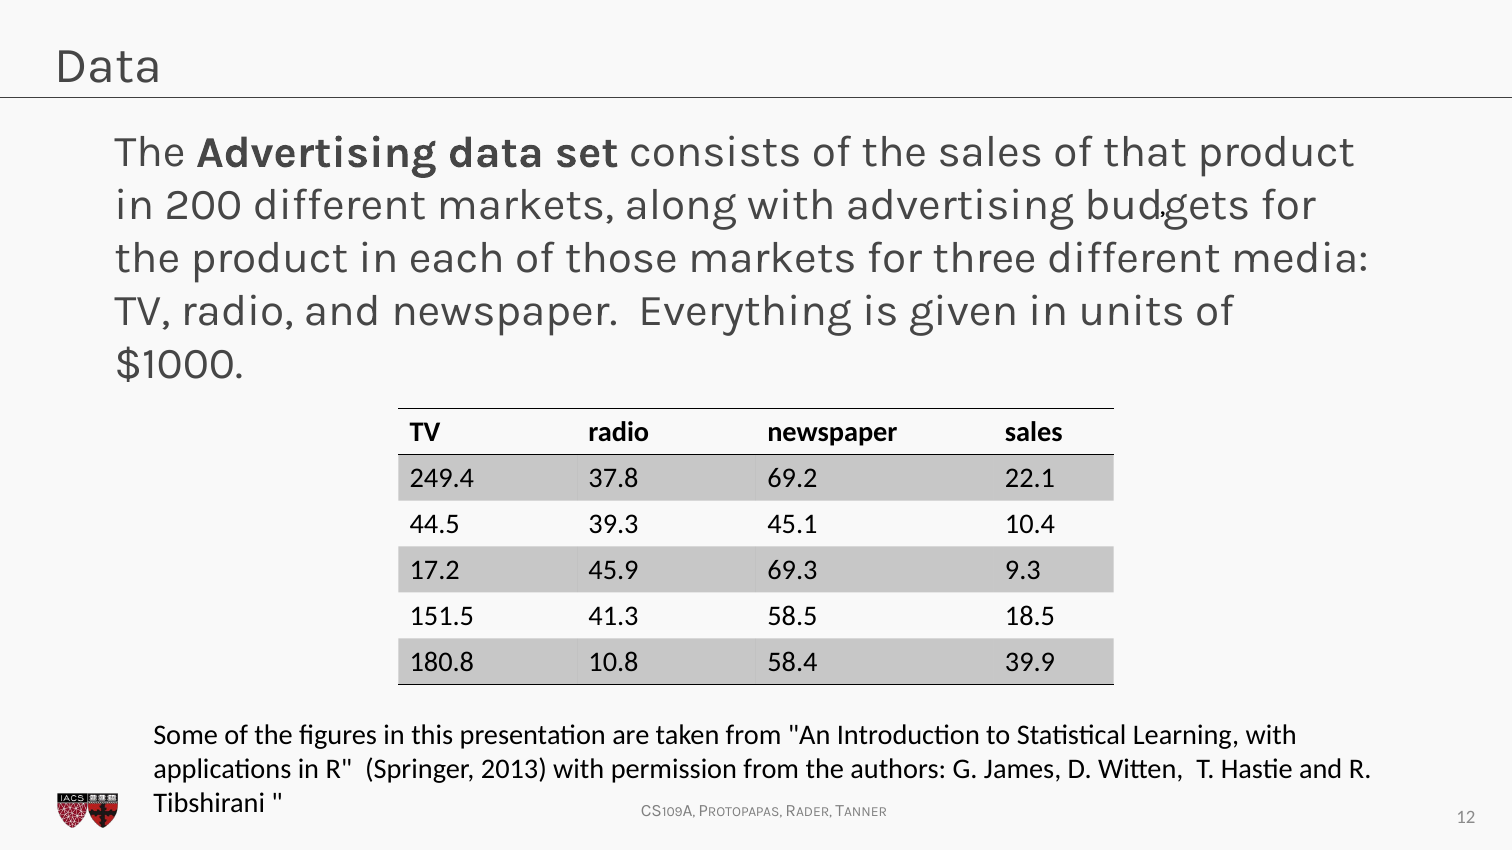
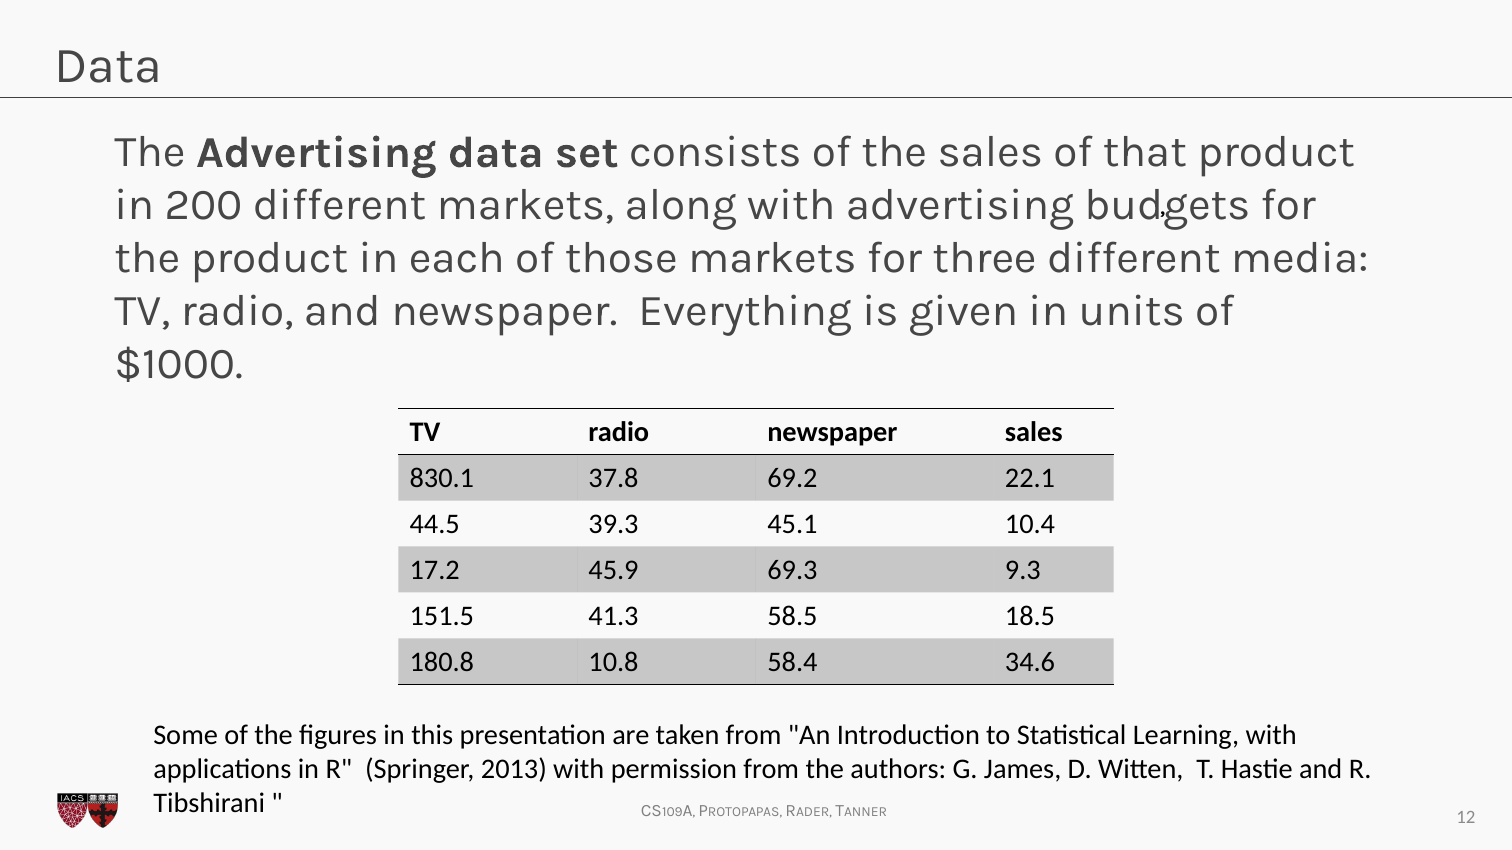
249.4: 249.4 -> 830.1 (442, 478)
39.9: 39.9 -> 34.6 (1030, 662)
